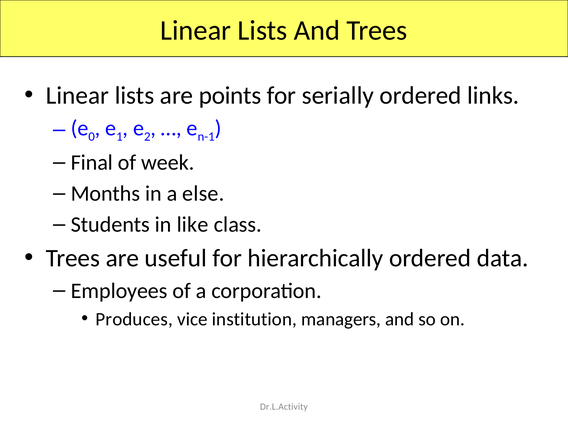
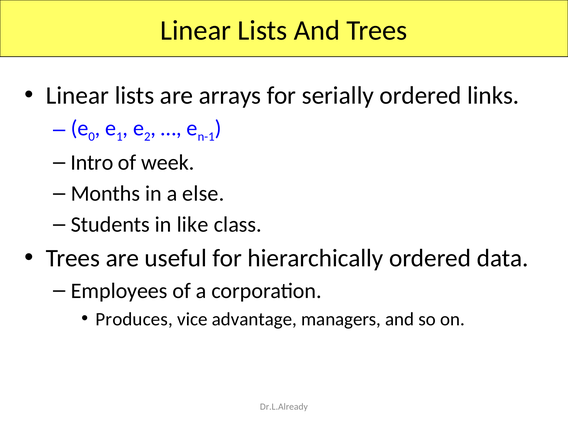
points: points -> arrays (230, 95)
Final: Final -> Intro (92, 163)
institution: institution -> advantage (254, 319)
Dr.L.Activity: Dr.L.Activity -> Dr.L.Already (284, 407)
